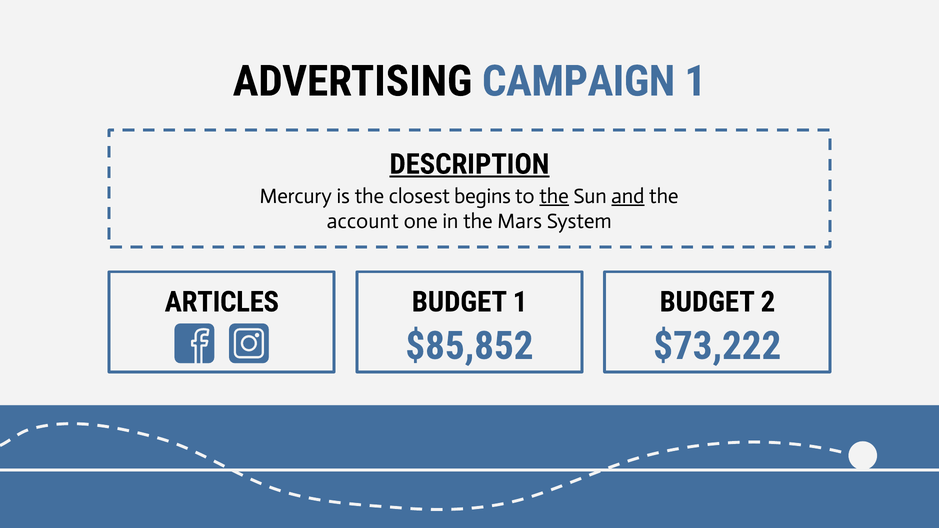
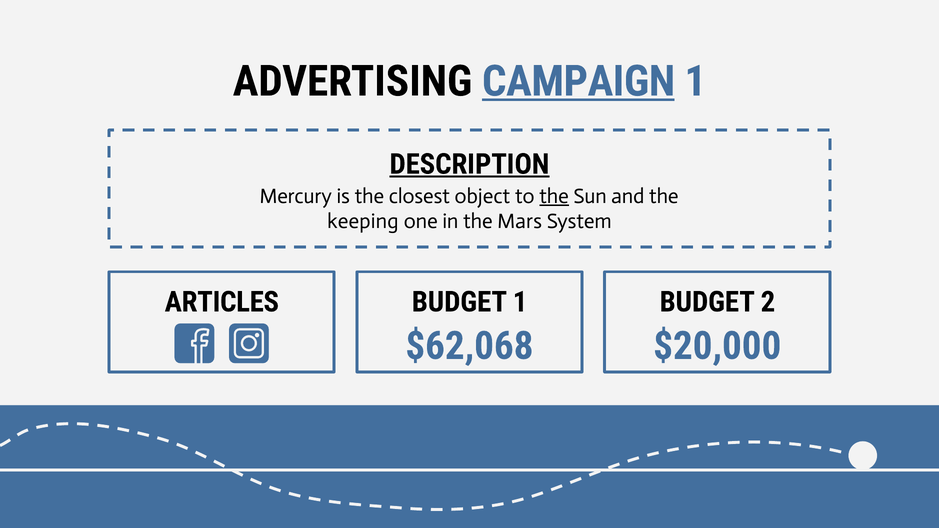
CAMPAIGN underline: none -> present (579, 81)
begins: begins -> object (482, 196)
and underline: present -> none (628, 196)
account: account -> keeping (363, 221)
$85,852: $85,852 -> $62,068 (469, 346)
$73,222: $73,222 -> $20,000 (717, 346)
